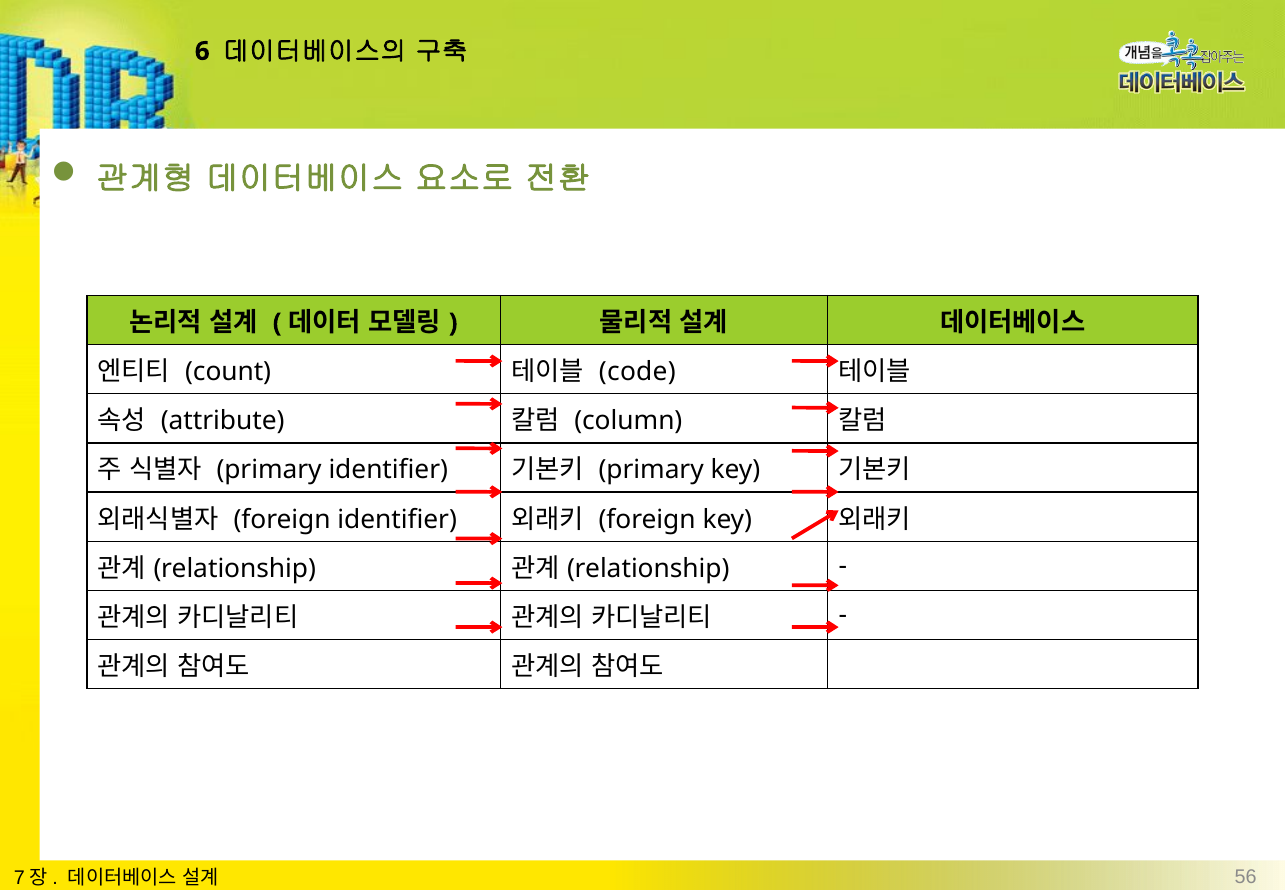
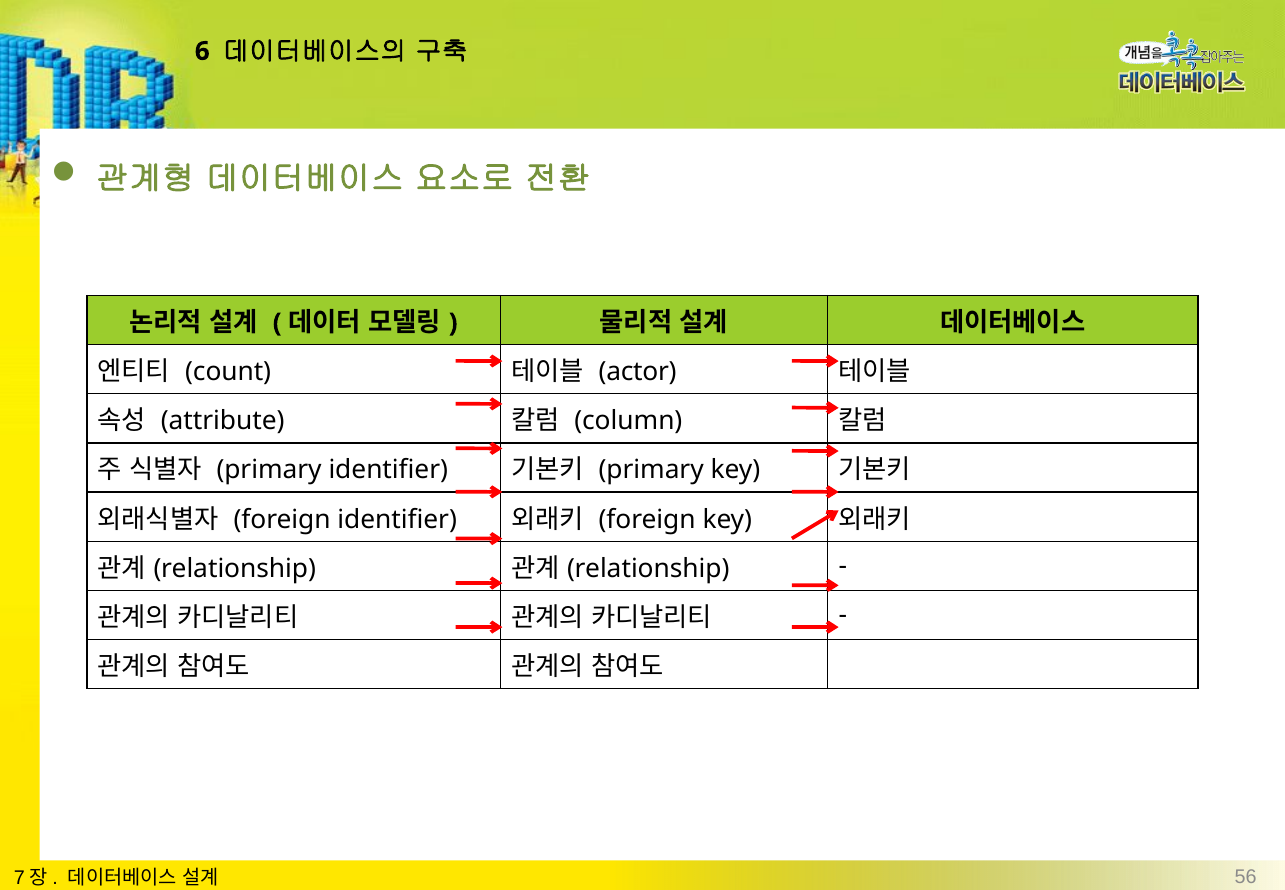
code: code -> actor (638, 372)
